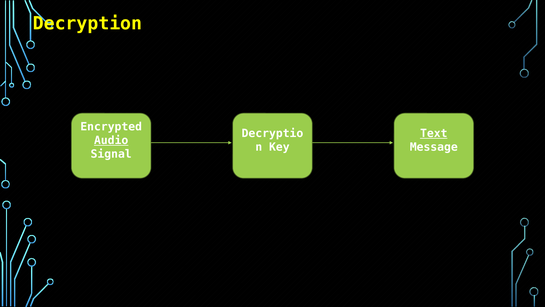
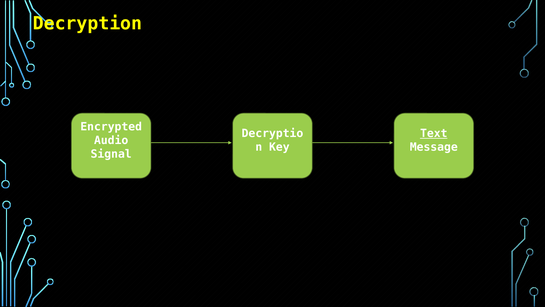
Audio underline: present -> none (111, 140)
